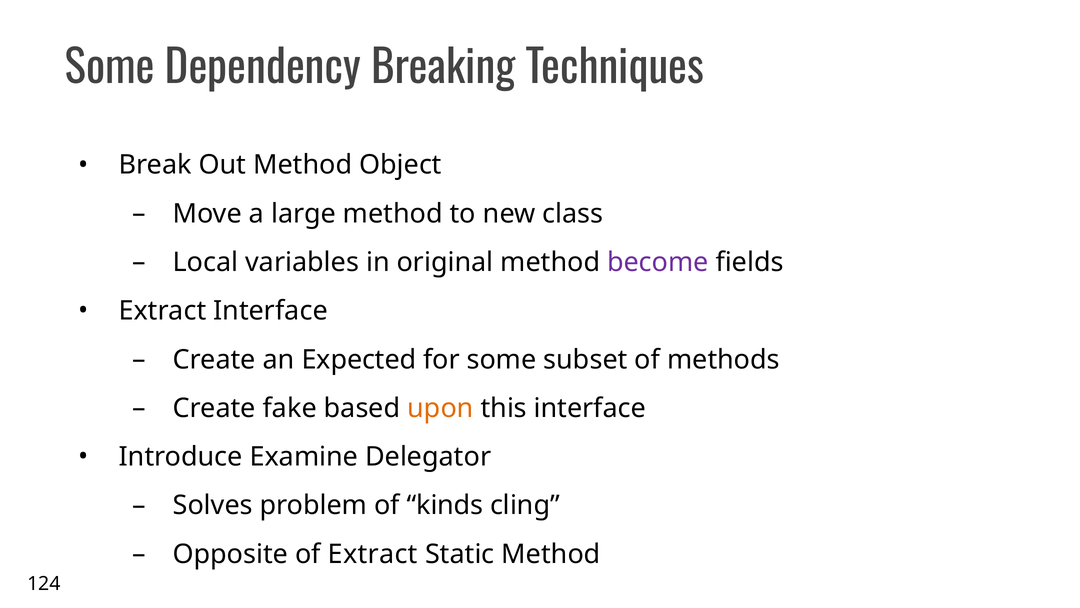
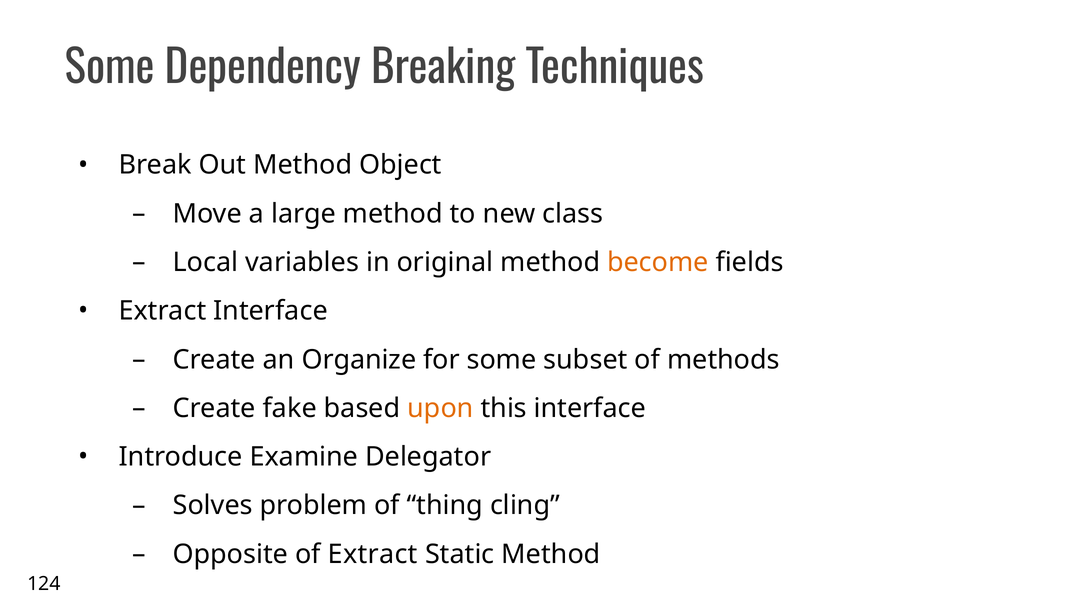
become colour: purple -> orange (658, 262)
Expected: Expected -> Organize (359, 359)
kinds: kinds -> thing (445, 505)
